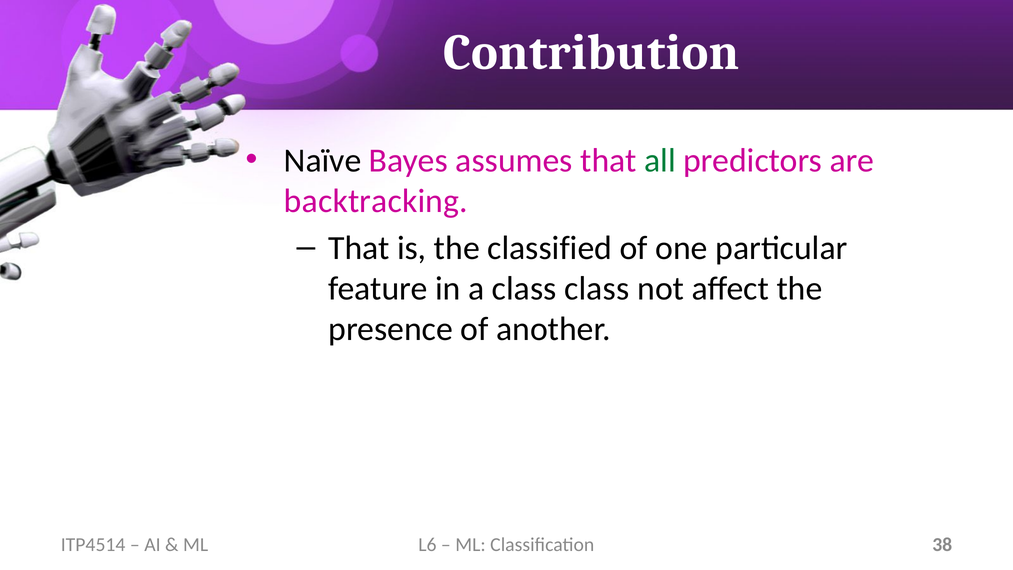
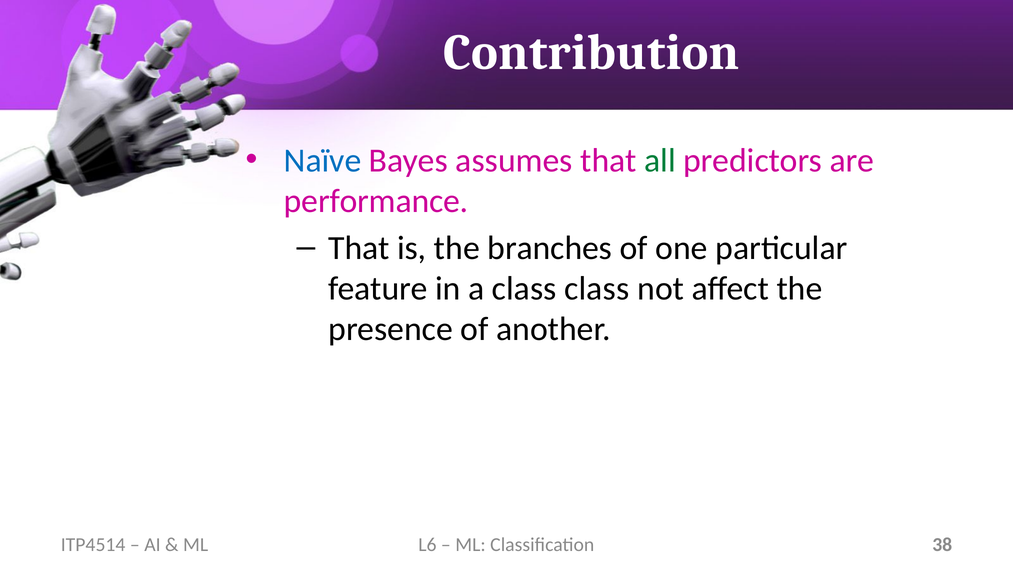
Naïve colour: black -> blue (323, 160)
backtracking: backtracking -> performance (376, 201)
classified: classified -> branches (550, 248)
